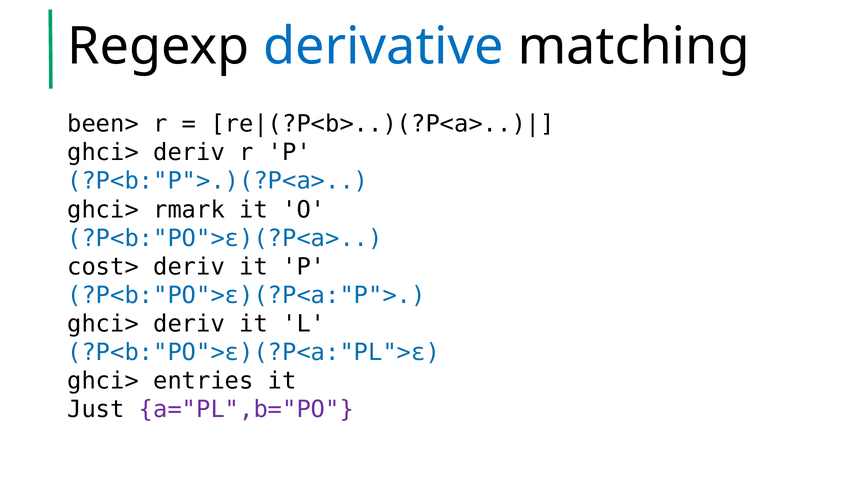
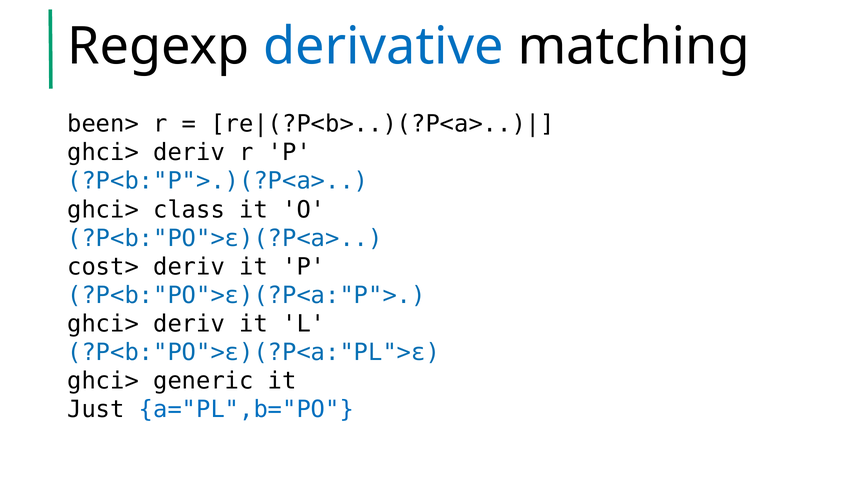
rmark: rmark -> class (189, 210)
entries: entries -> generic (203, 381)
a="PL",b="PO colour: purple -> blue (246, 409)
